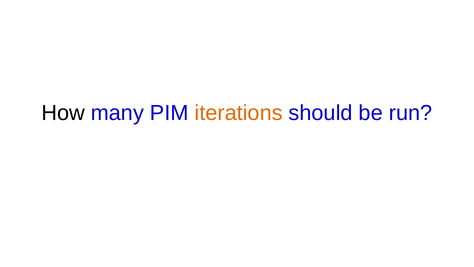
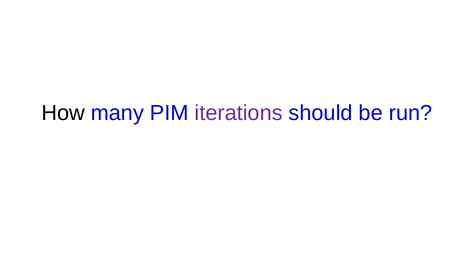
iterations colour: orange -> purple (239, 113)
